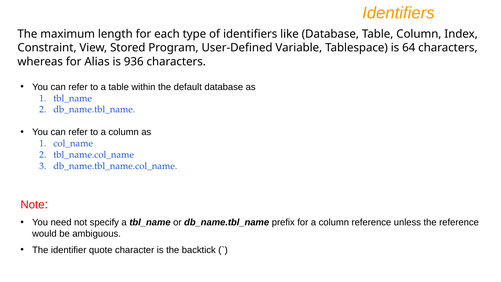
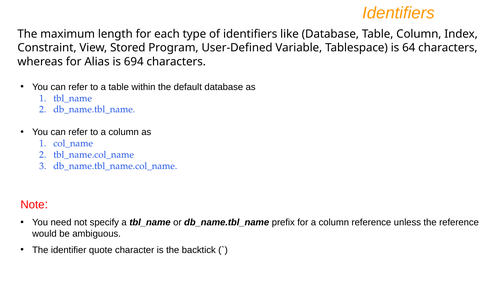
936: 936 -> 694 (134, 62)
